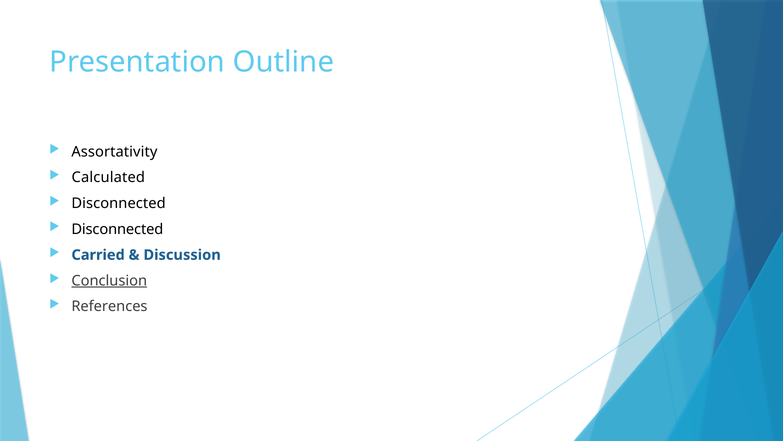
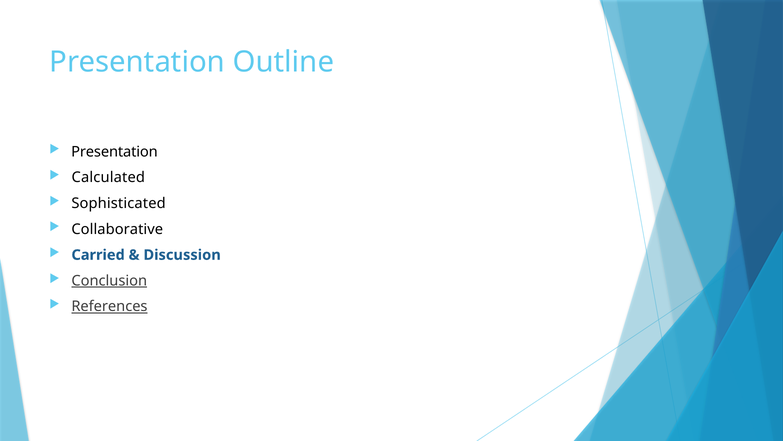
Assortativity: Assortativity -> Presentation (114, 152)
Disconnected: Disconnected -> Sophisticated (119, 203)
Disconnected: Disconnected -> Collaborative (117, 229)
References underline: none -> present (109, 306)
